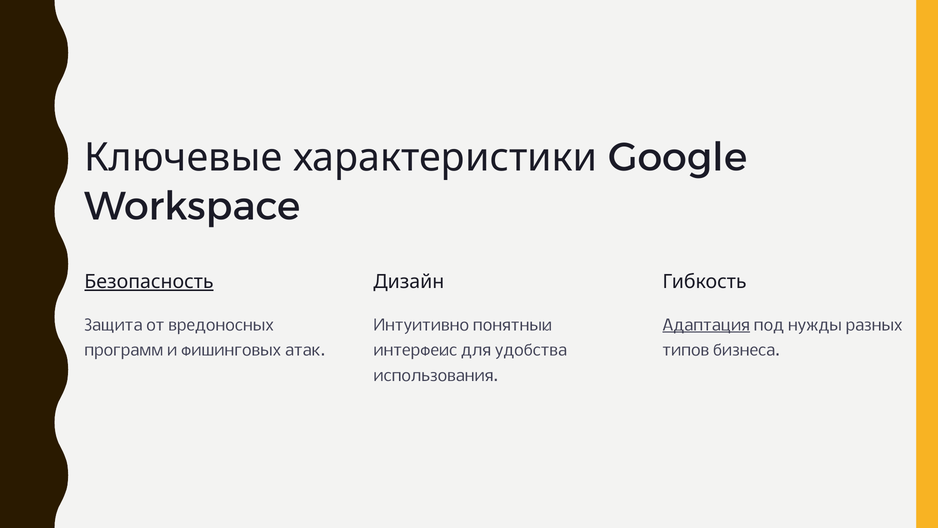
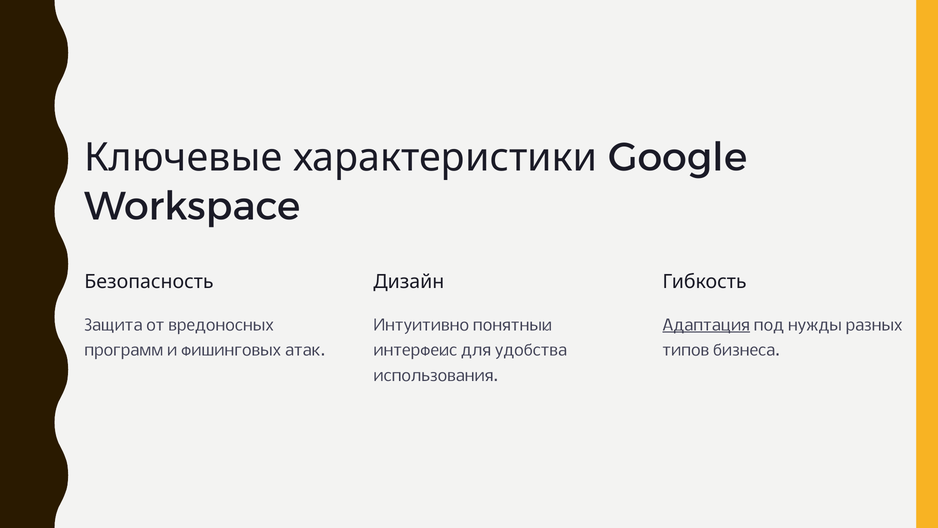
Безопасность underline: present -> none (149, 282)
